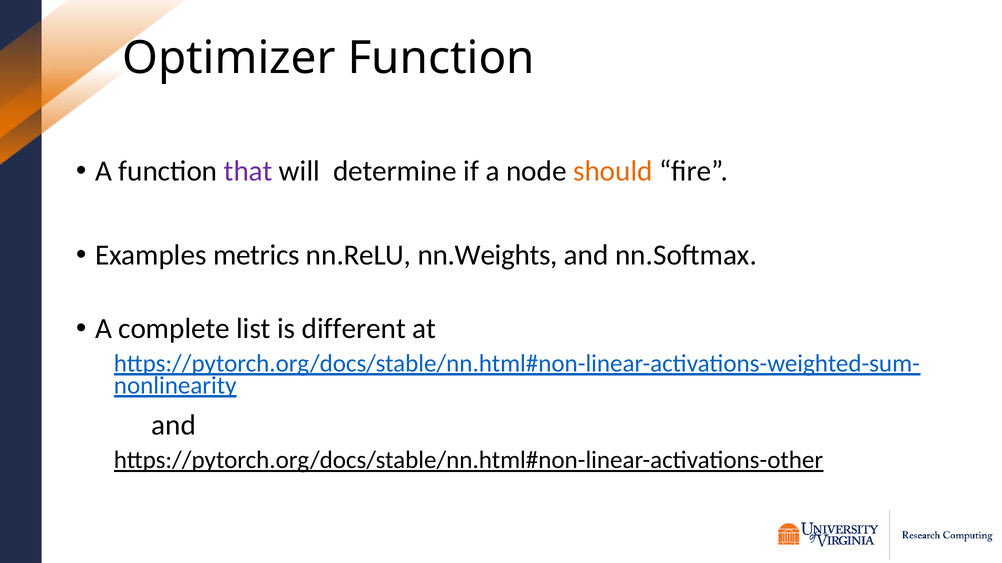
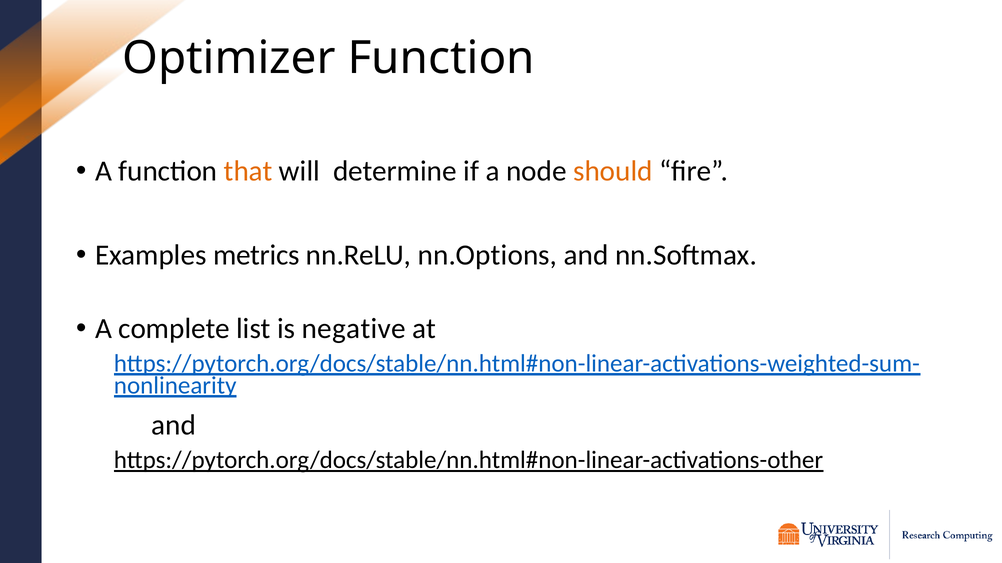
that colour: purple -> orange (248, 171)
nn.Weights: nn.Weights -> nn.Options (487, 255)
different: different -> negative (354, 329)
